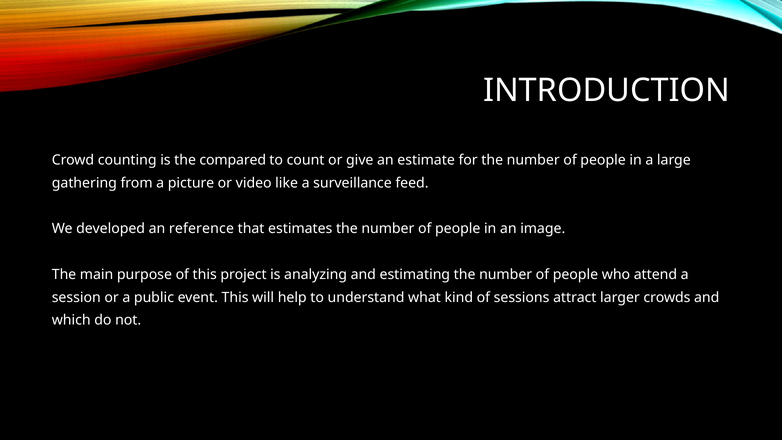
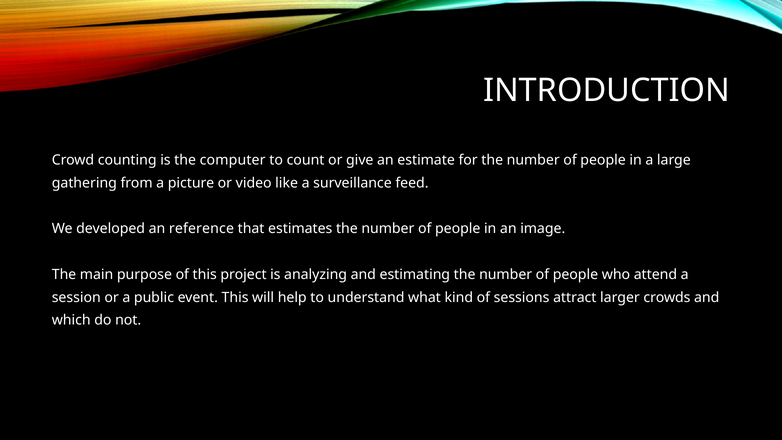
compared: compared -> computer (233, 160)
